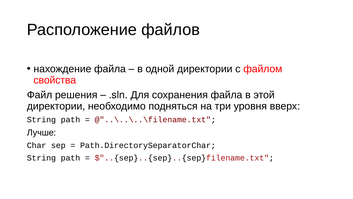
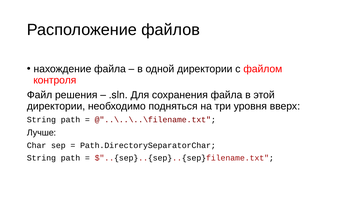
свойства: свойства -> контроля (55, 80)
